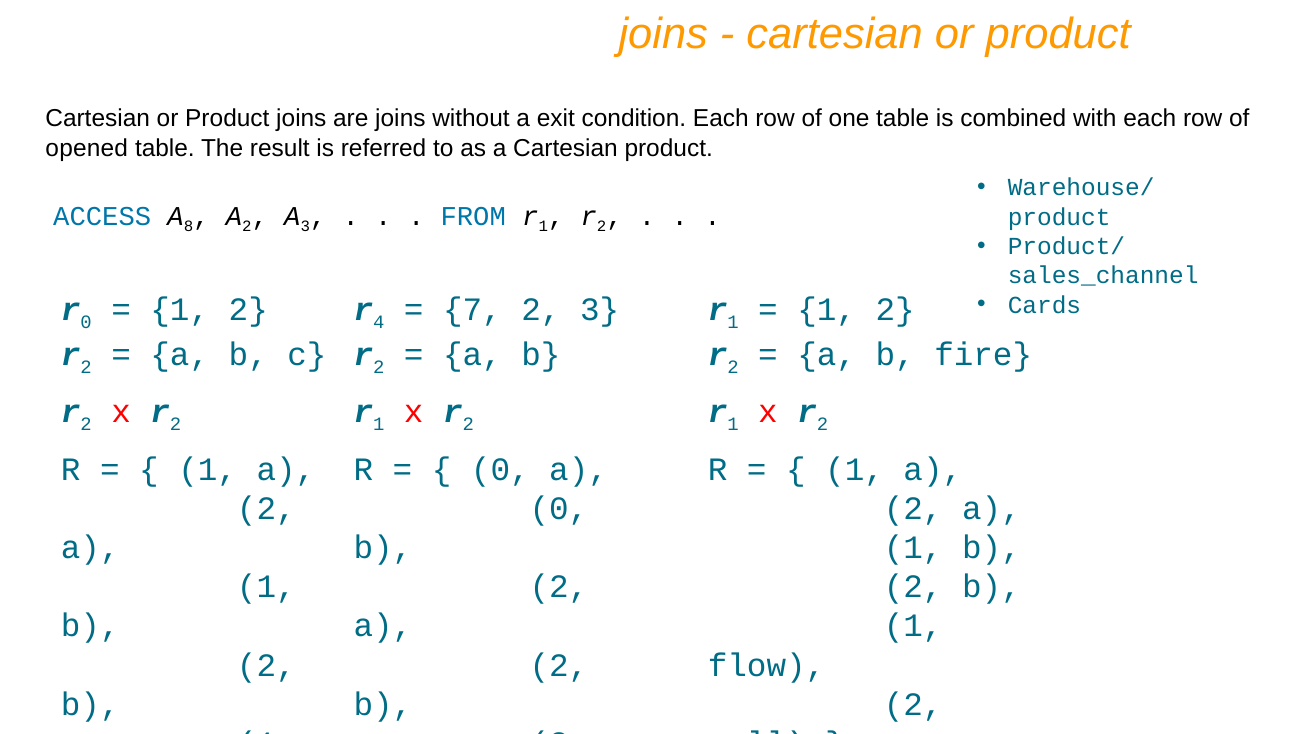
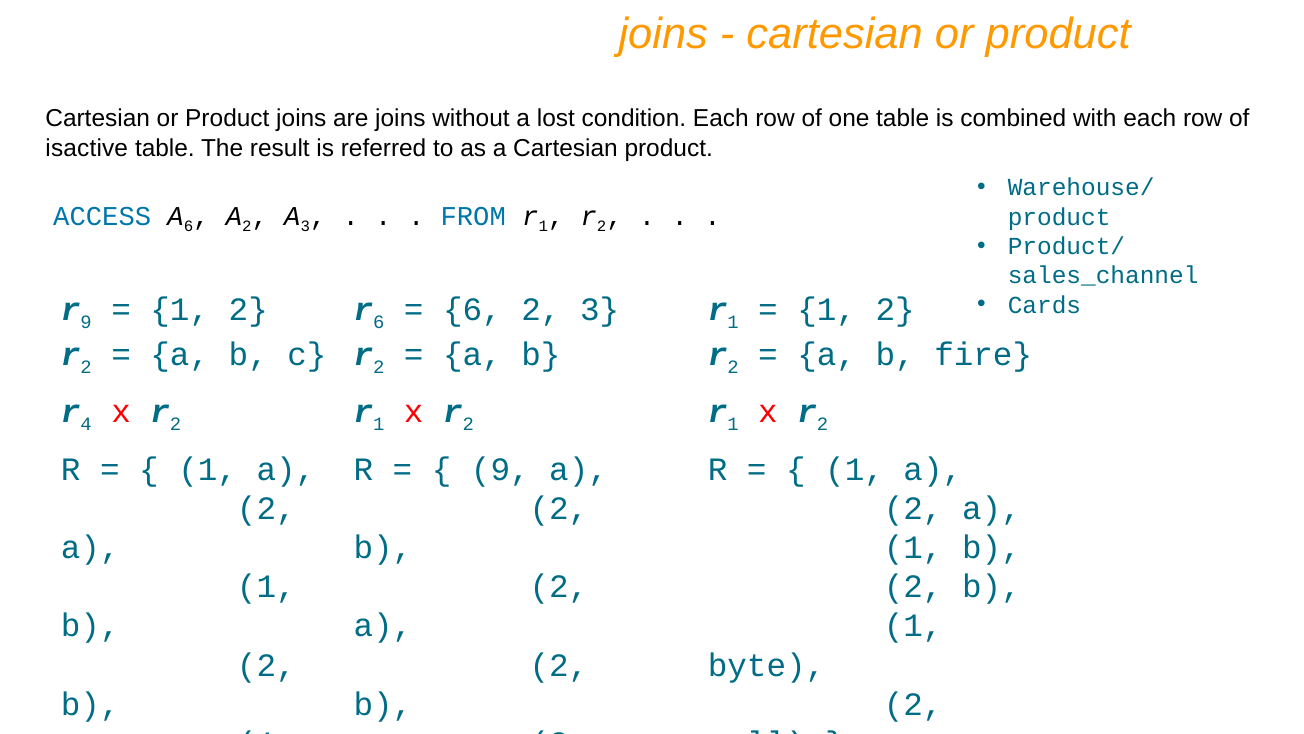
exit: exit -> lost (556, 119)
opened: opened -> isactive (87, 148)
A 8: 8 -> 6 (188, 227)
r 0: 0 -> 9 (86, 322)
r 4: 4 -> 6 (379, 322)
7: 7 -> 6 (472, 310)
2: 2 -> 4 (86, 424)
0: 0 -> 9 (500, 469)
0: 0 -> 2 (559, 508)
flow: flow -> byte (767, 665)
